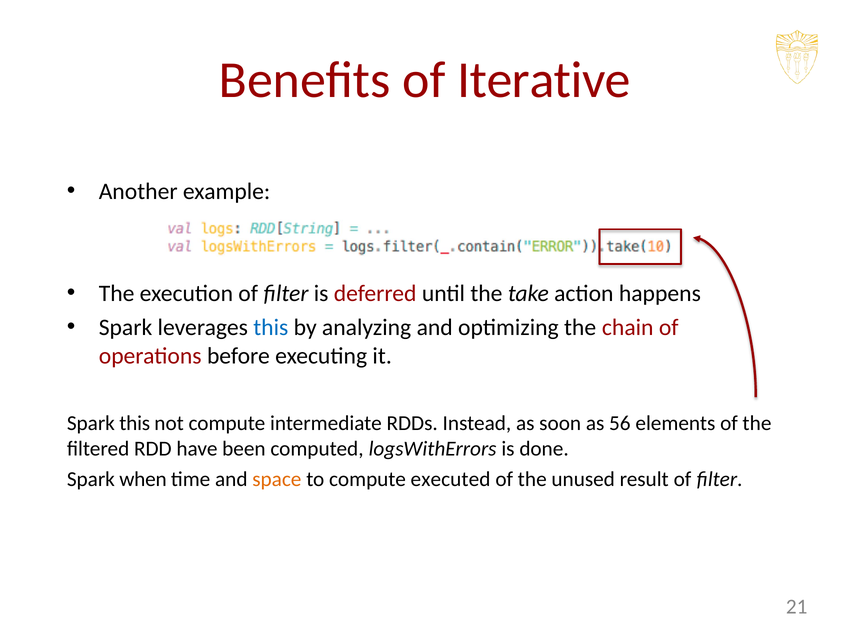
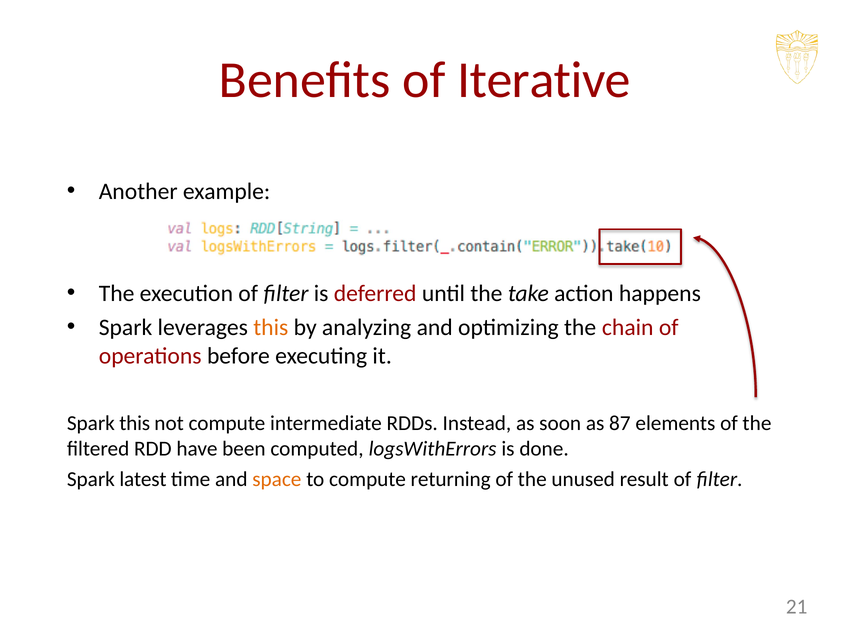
this colour: blue -> orange (271, 328)
56: 56 -> 87 (620, 424)
when: when -> latest (143, 480)
executed: executed -> returning (451, 480)
